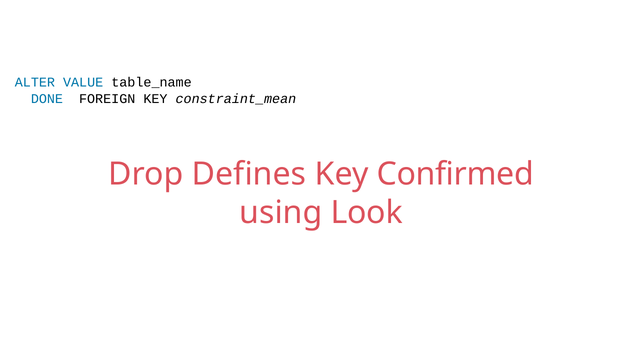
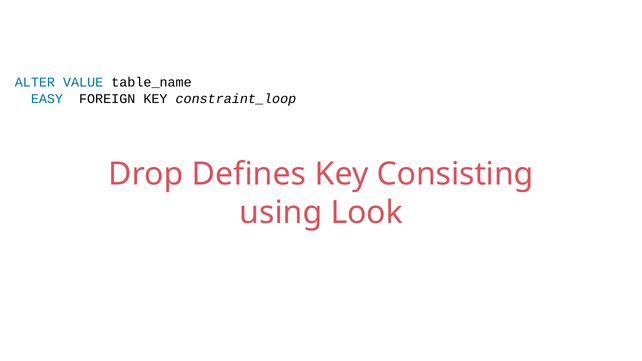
DONE: DONE -> EASY (47, 99)
constraint_mean: constraint_mean -> constraint_loop (236, 99)
Confirmed: Confirmed -> Consisting (455, 174)
